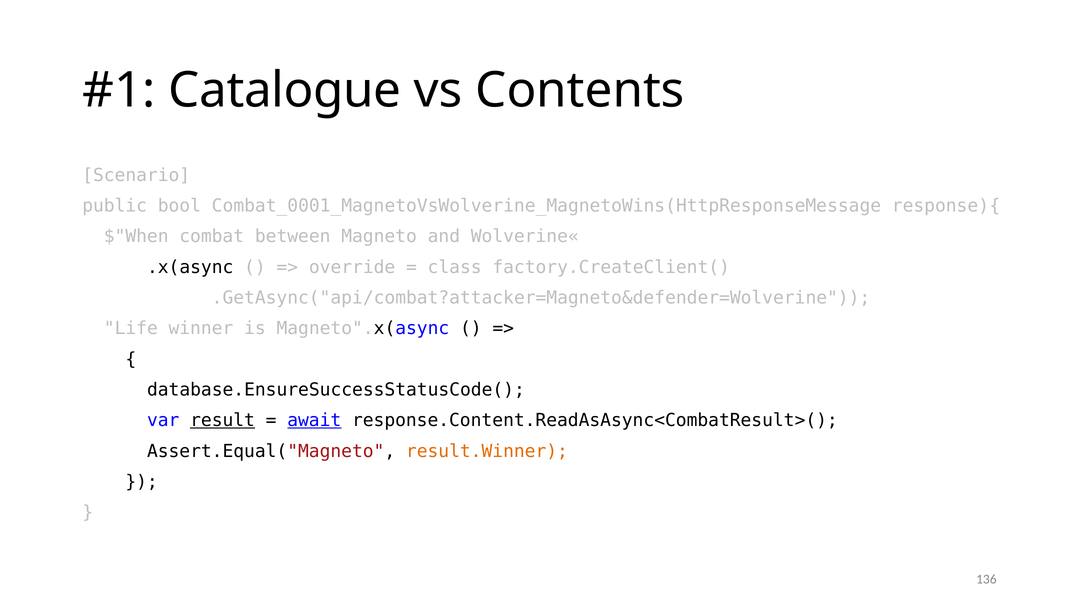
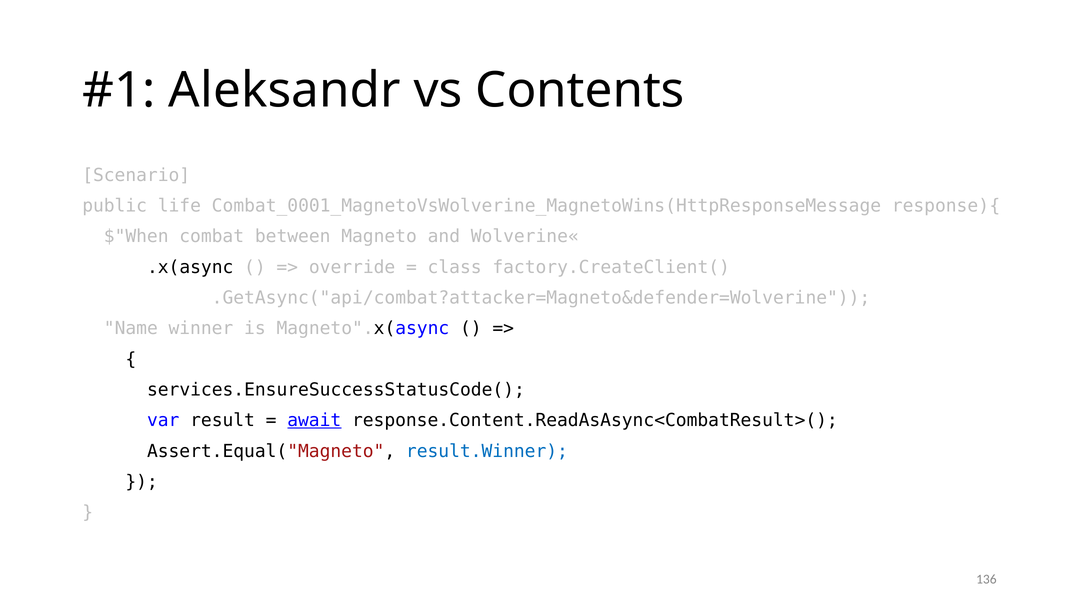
Catalogue: Catalogue -> Aleksandr (285, 91)
bool: bool -> life (179, 206)
Life: Life -> Name (131, 328)
database.EnsureSuccessStatusCode(: database.EnsureSuccessStatusCode( -> services.EnsureSuccessStatusCode( (336, 390)
result underline: present -> none (223, 420)
result.Winner colour: orange -> blue (487, 451)
